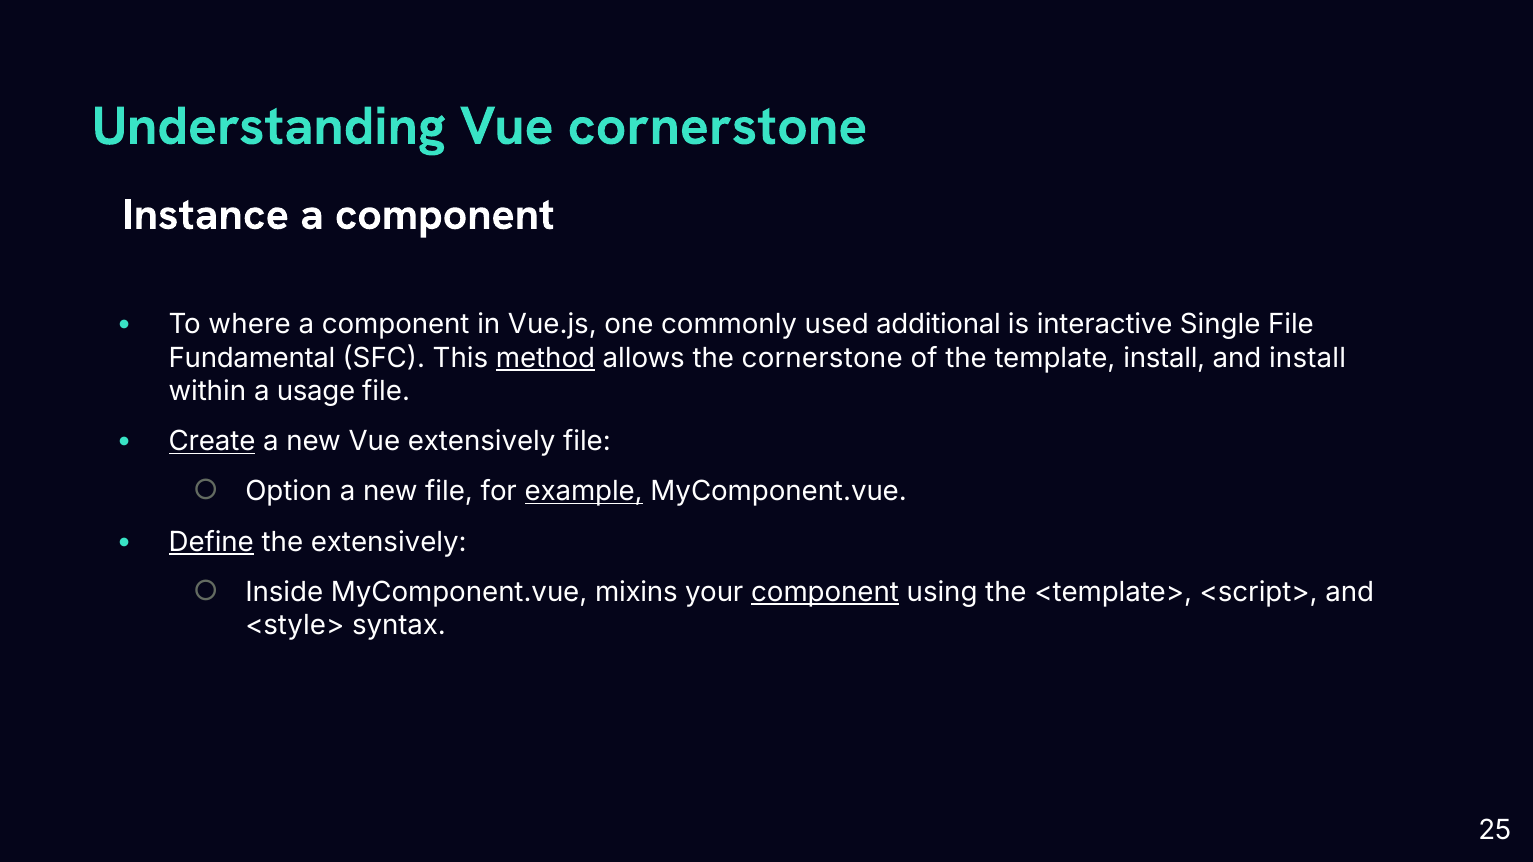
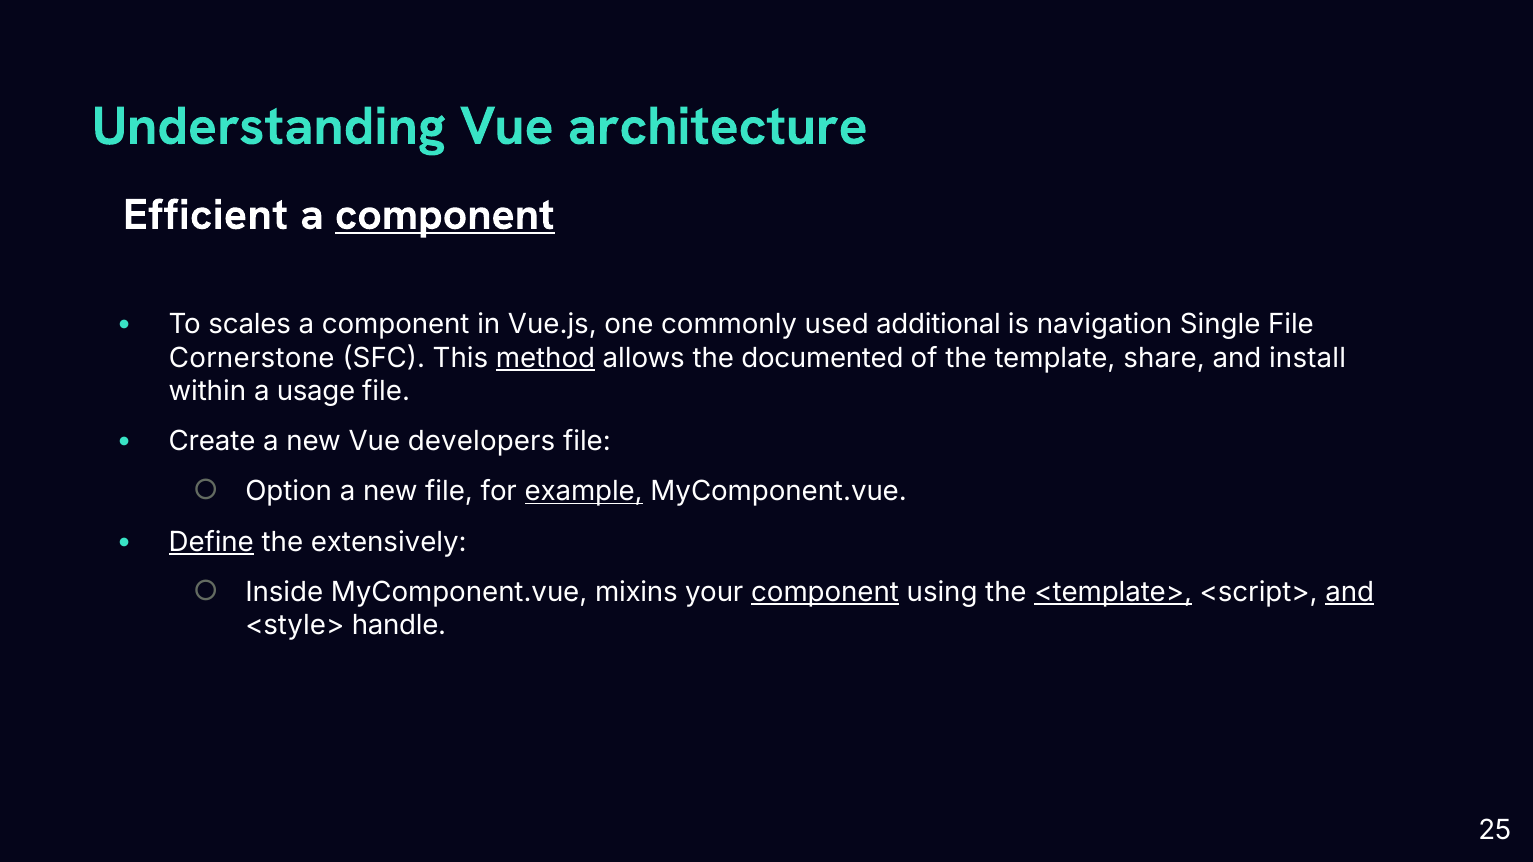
Vue cornerstone: cornerstone -> architecture (718, 126)
Instance: Instance -> Efficient (205, 215)
component underline: none -> present (445, 215)
where: where -> scales (250, 325)
interactive: interactive -> navigation (1105, 325)
Fundamental: Fundamental -> Cornerstone (252, 358)
the cornerstone: cornerstone -> documented (822, 358)
template install: install -> share (1164, 358)
Create underline: present -> none (212, 442)
Vue extensively: extensively -> developers (482, 442)
<template> underline: none -> present (1113, 592)
and underline: none -> present (1350, 592)
syntax: syntax -> handle (399, 626)
